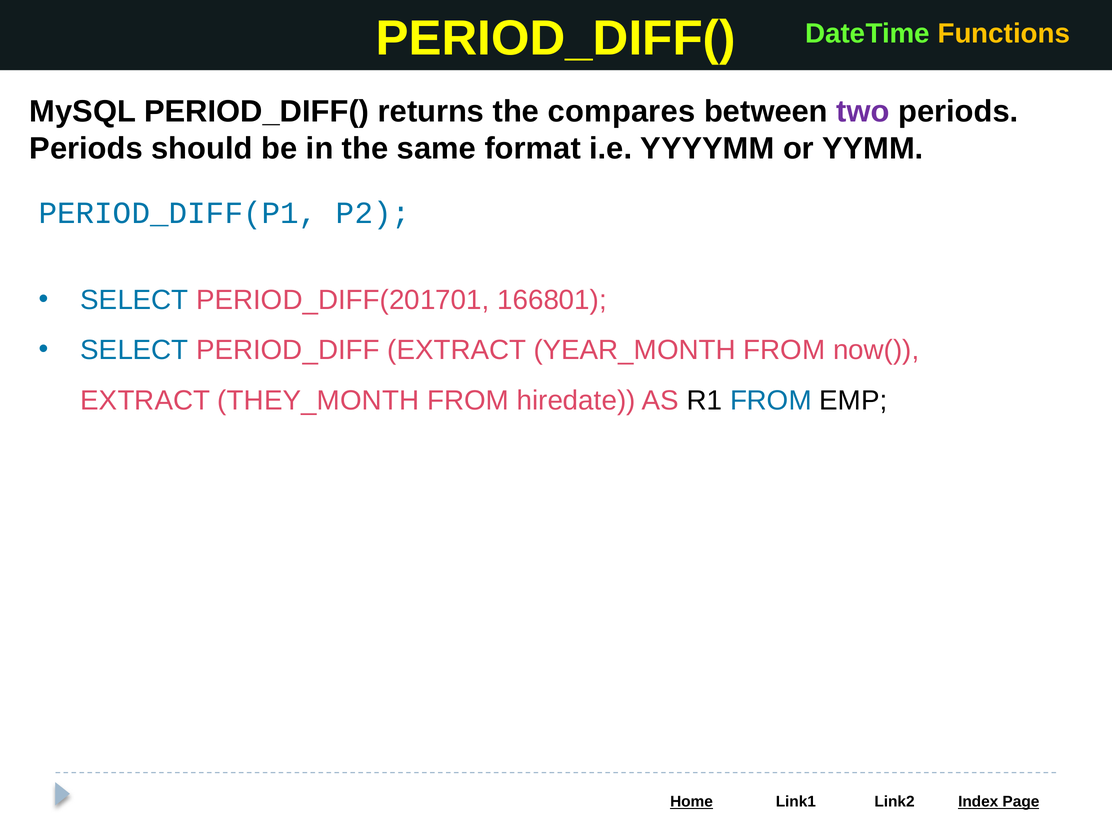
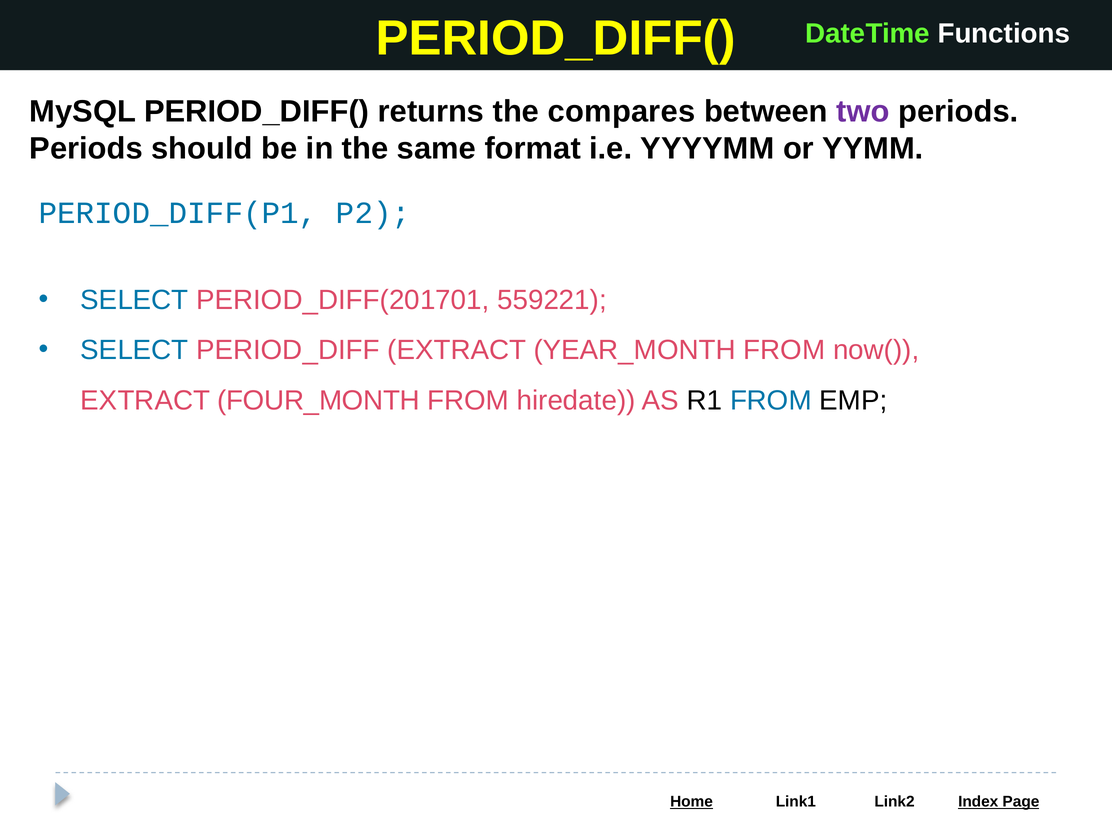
Functions colour: yellow -> white (1004, 33)
166801: 166801 -> 559221 (552, 300)
THEY_MONTH: THEY_MONTH -> FOUR_MONTH (319, 400)
